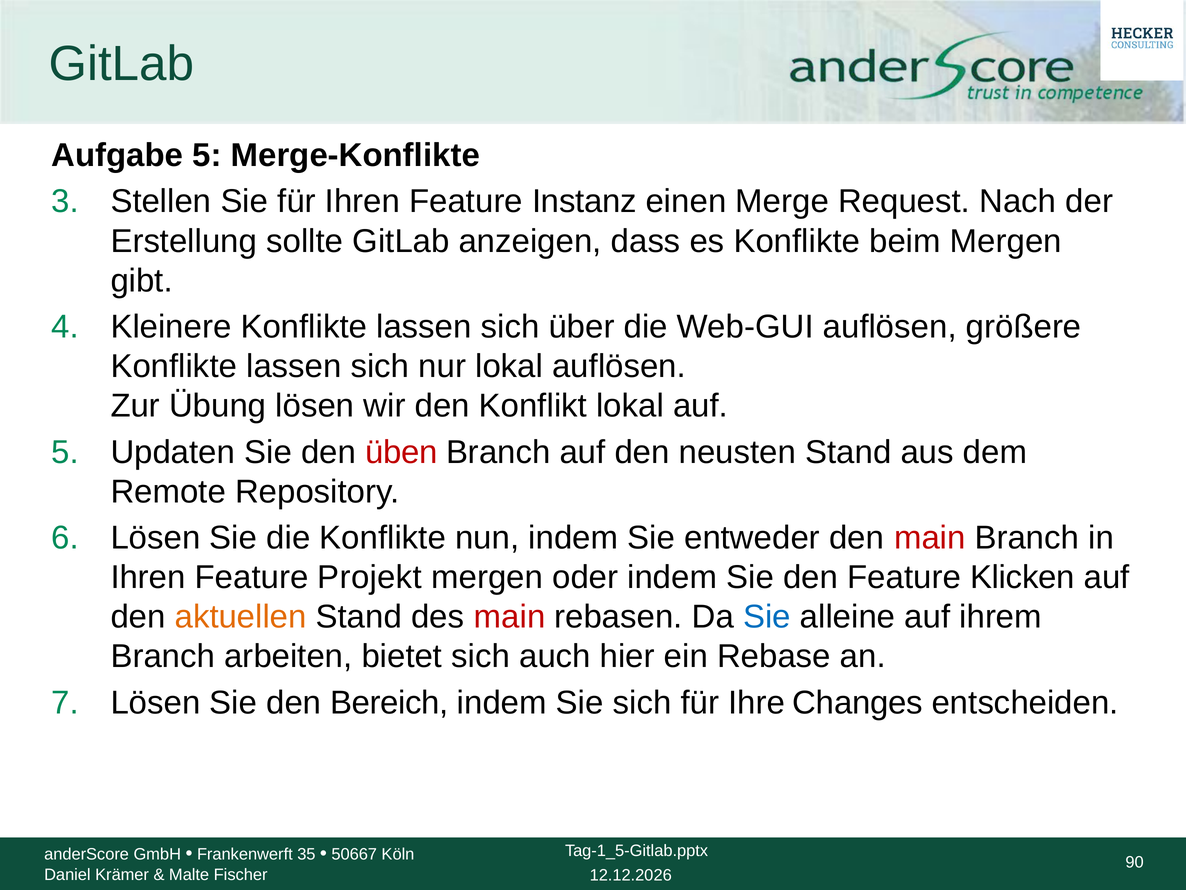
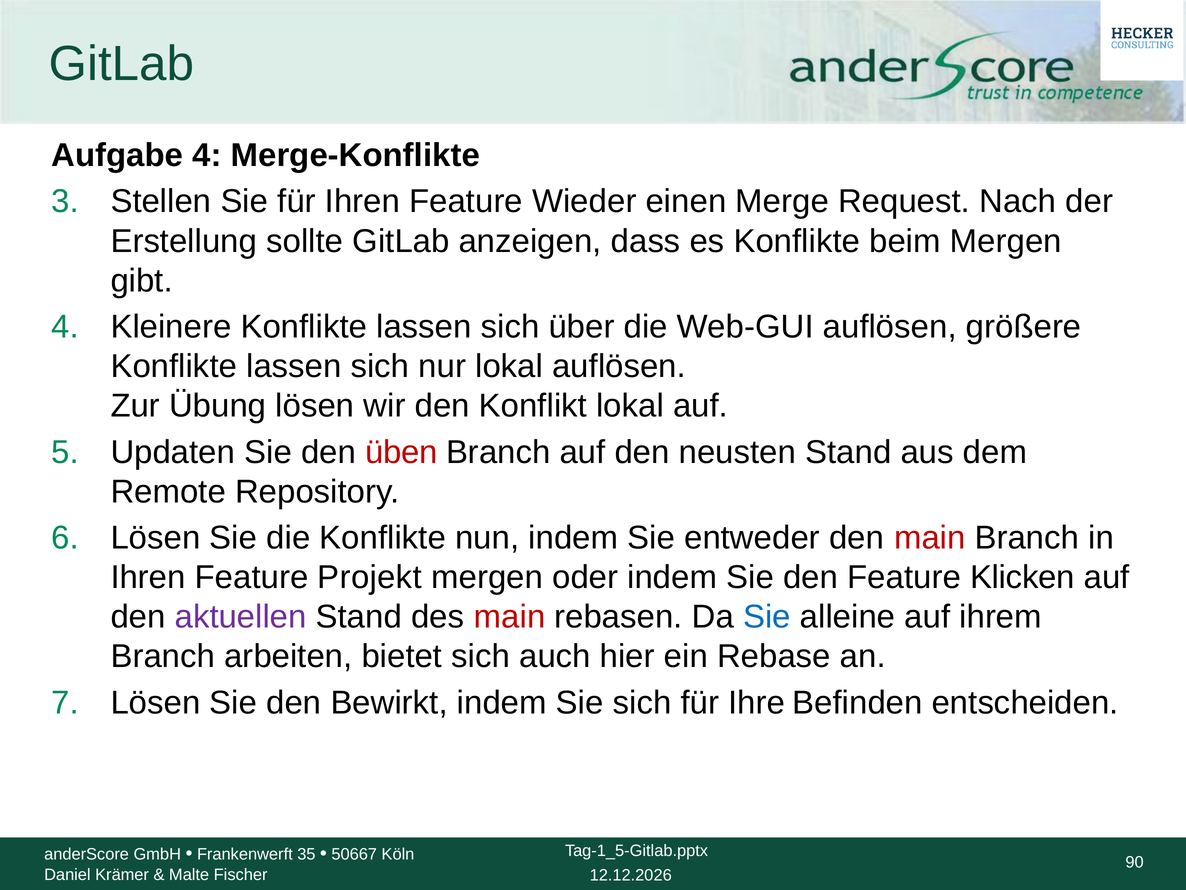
Aufgabe 5: 5 -> 4 (207, 155)
Instanz: Instanz -> Wieder (584, 201)
aktuellen colour: orange -> purple (241, 617)
Bereich: Bereich -> Bewirkt (389, 702)
Changes: Changes -> Befinden (857, 702)
